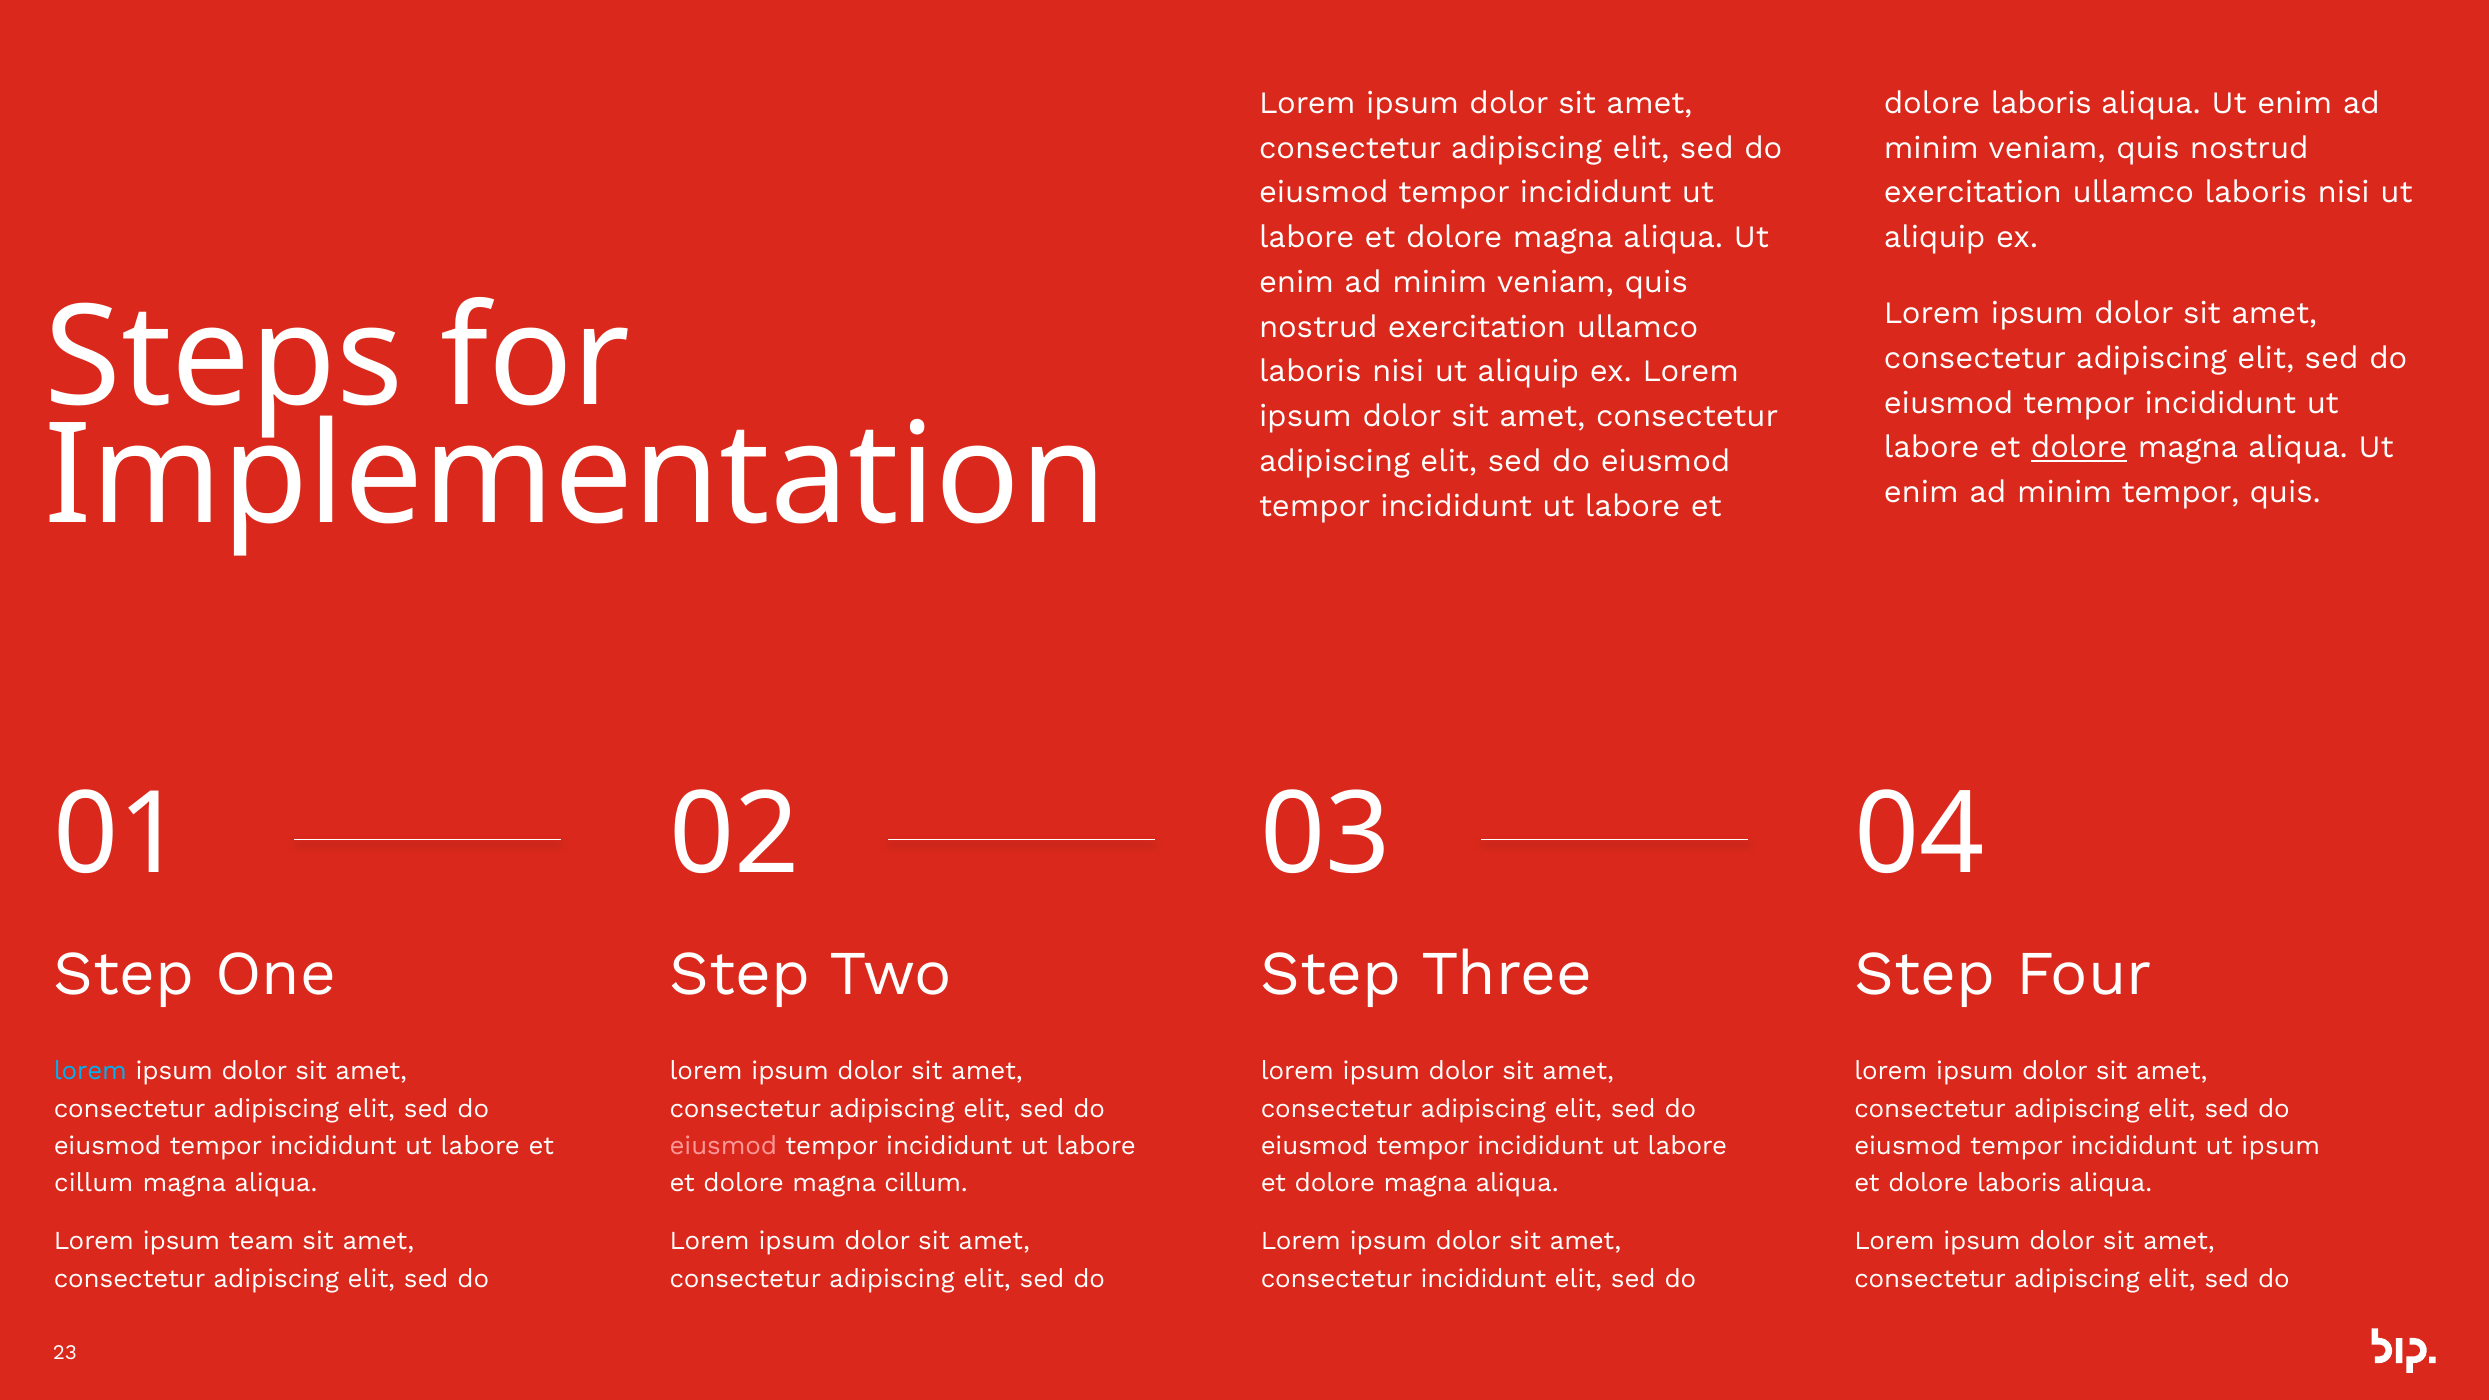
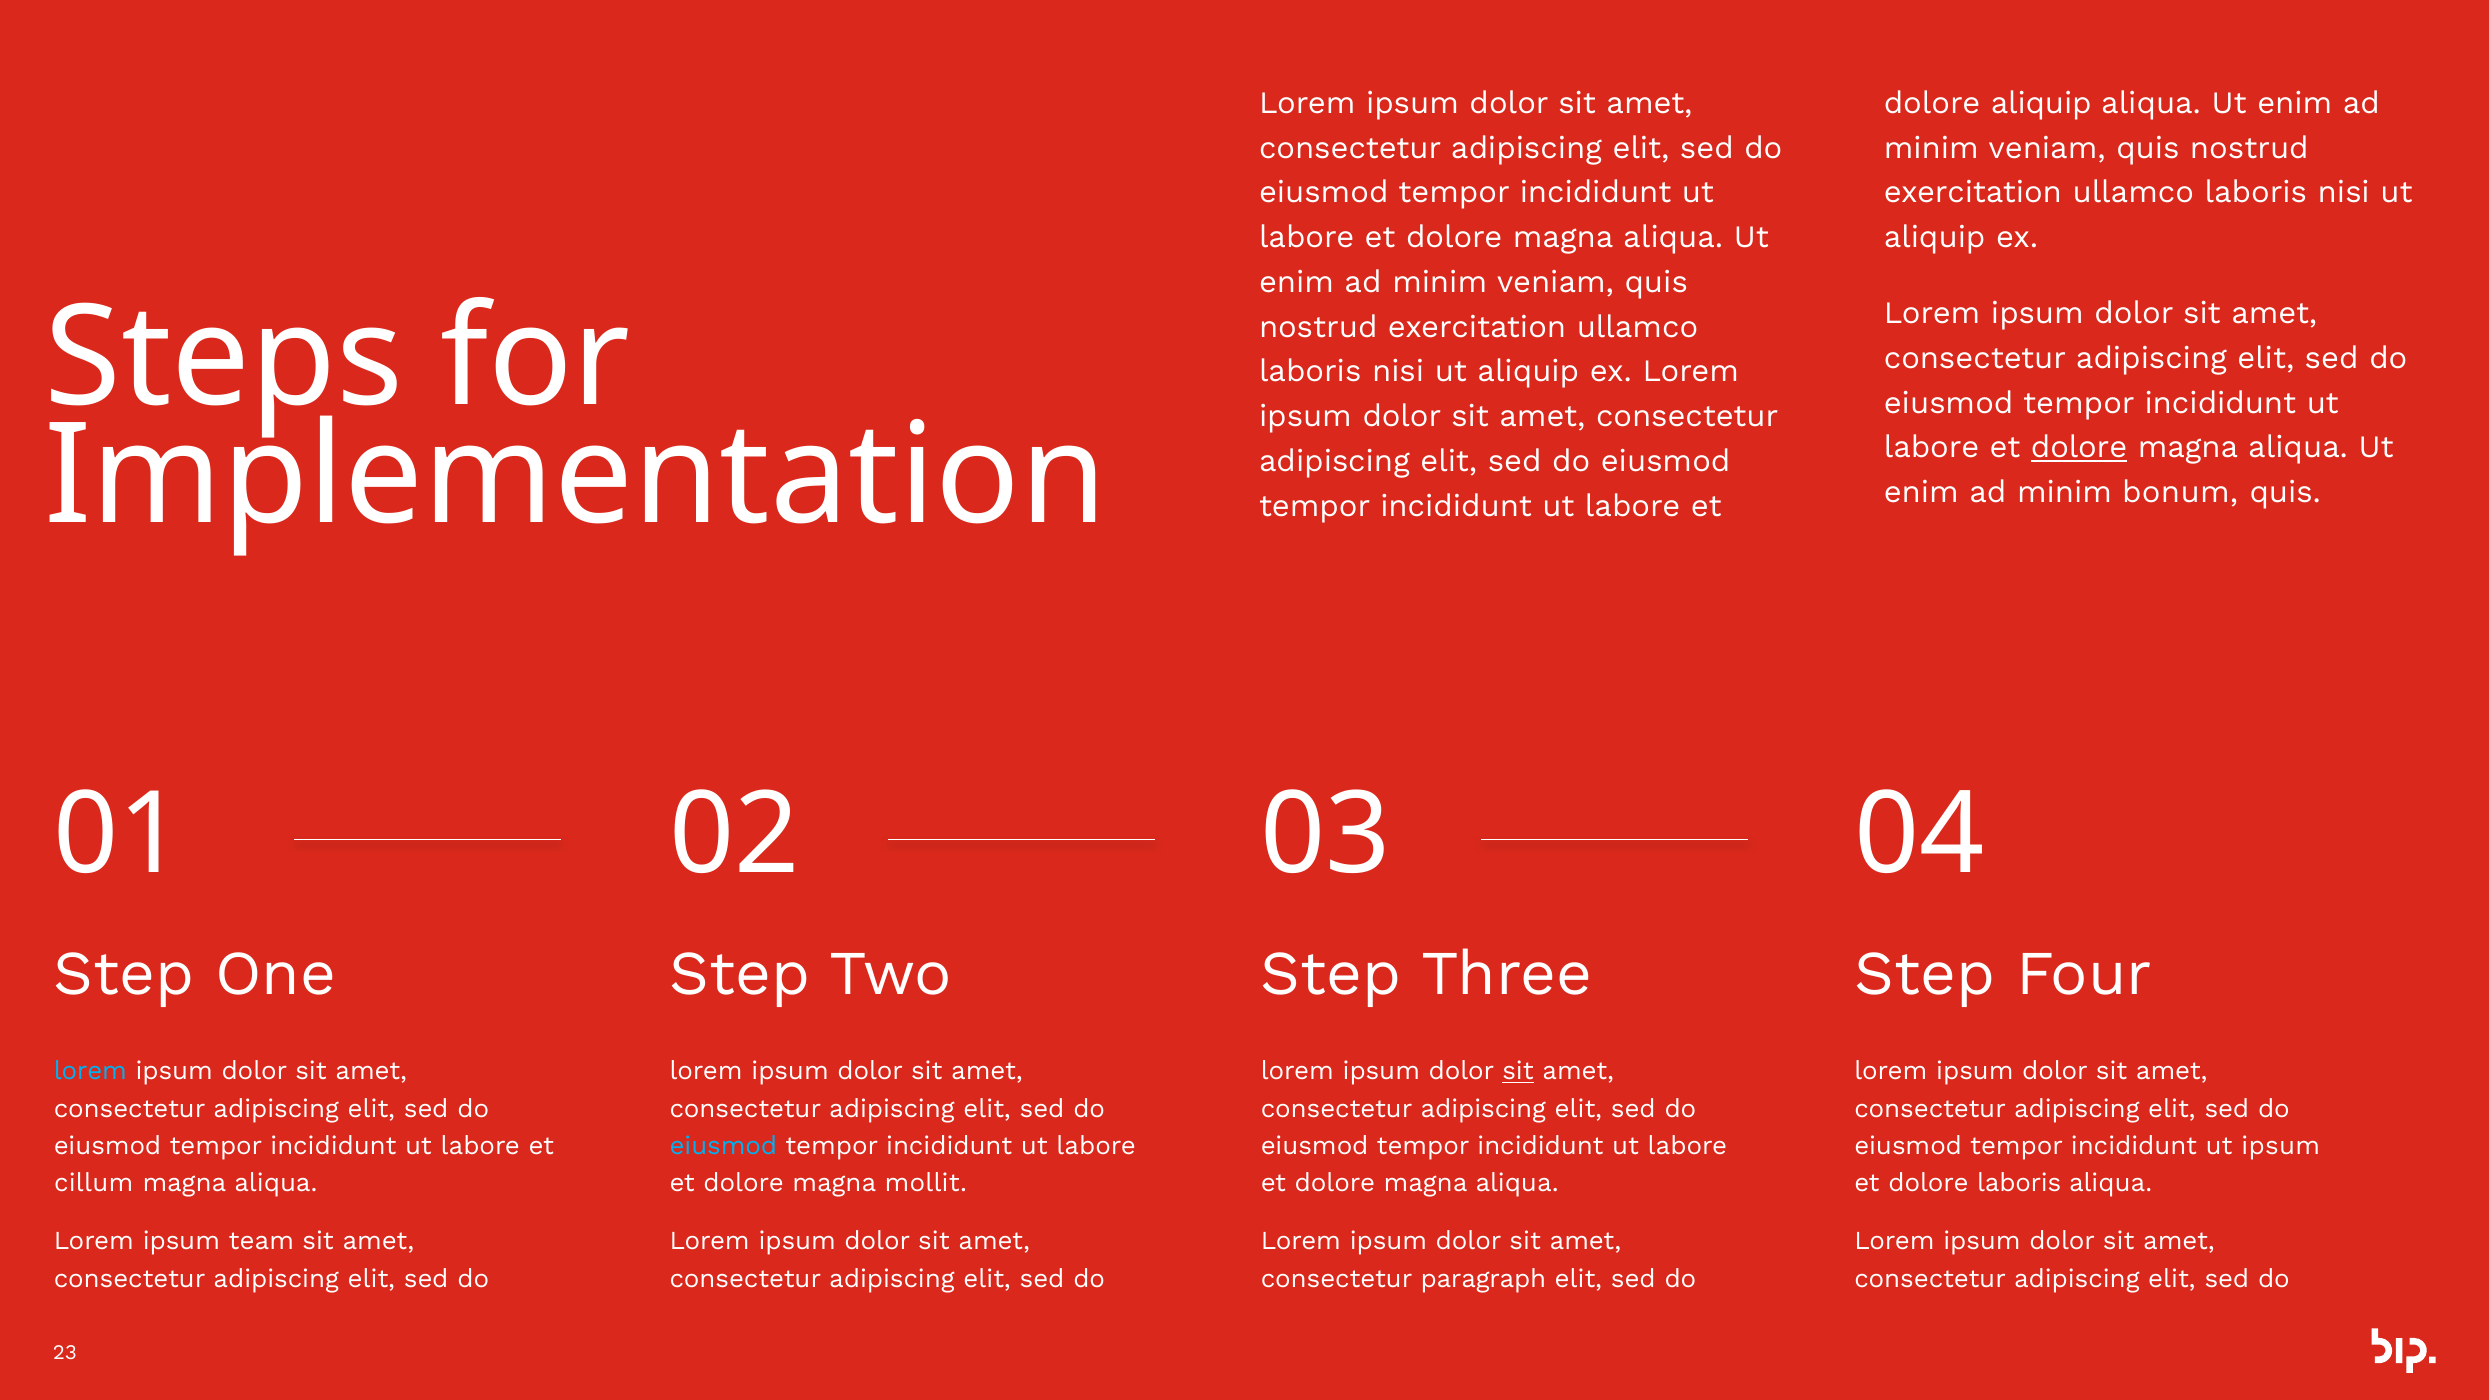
laboris: laboris -> aliquip (2041, 103)
minim tempor: tempor -> bonum (2180, 492)
sit underline: none -> present (1518, 1071)
eiusmod colour: pink -> light blue (723, 1146)
magna cillum: cillum -> mollit (926, 1183)
consectetur incididunt: incididunt -> paragraph (1483, 1279)
